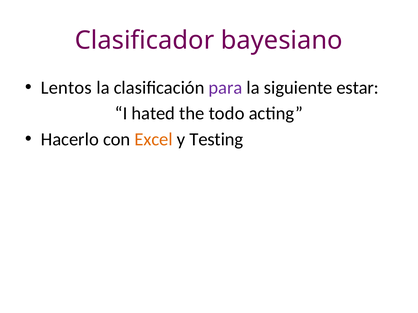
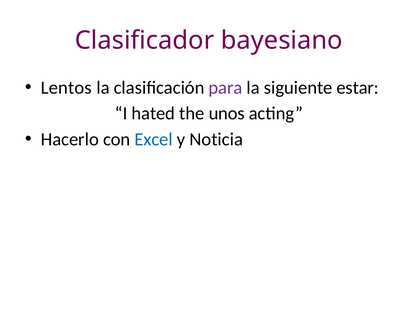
todo: todo -> unos (227, 114)
Excel colour: orange -> blue (154, 140)
Testing: Testing -> Noticia (216, 140)
